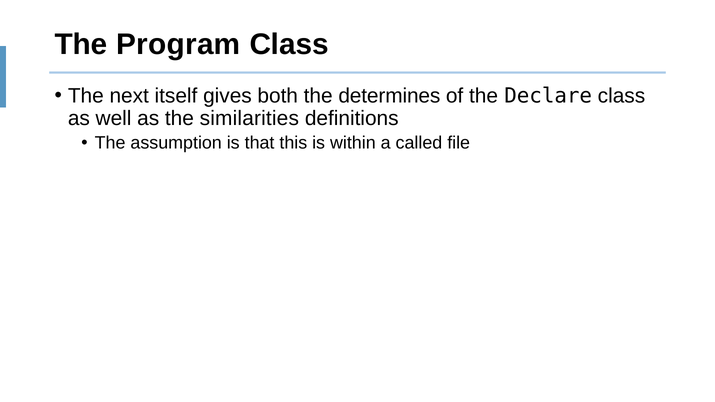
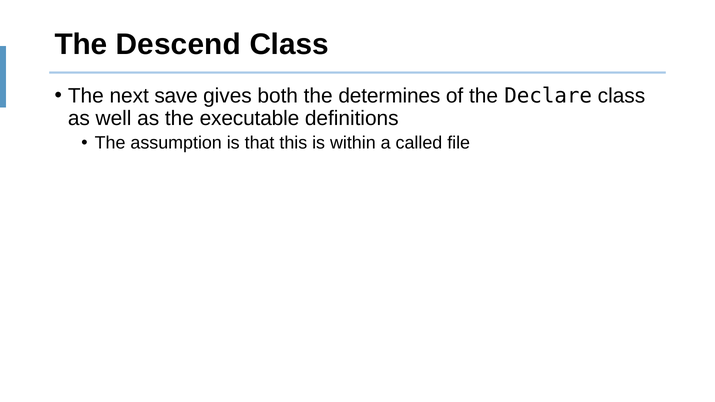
Program: Program -> Descend (178, 45)
itself: itself -> save (176, 96)
similarities: similarities -> executable (249, 118)
